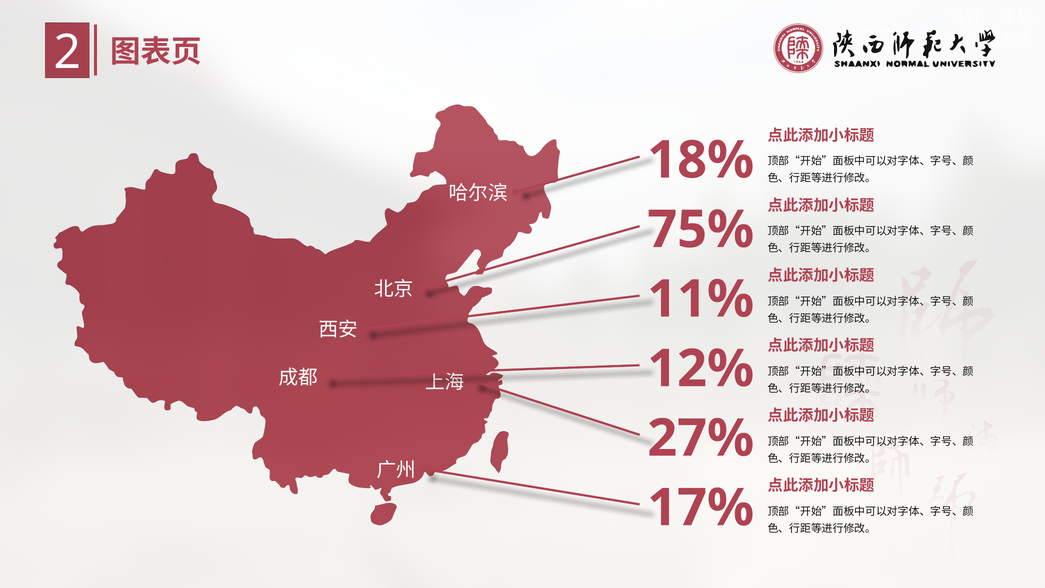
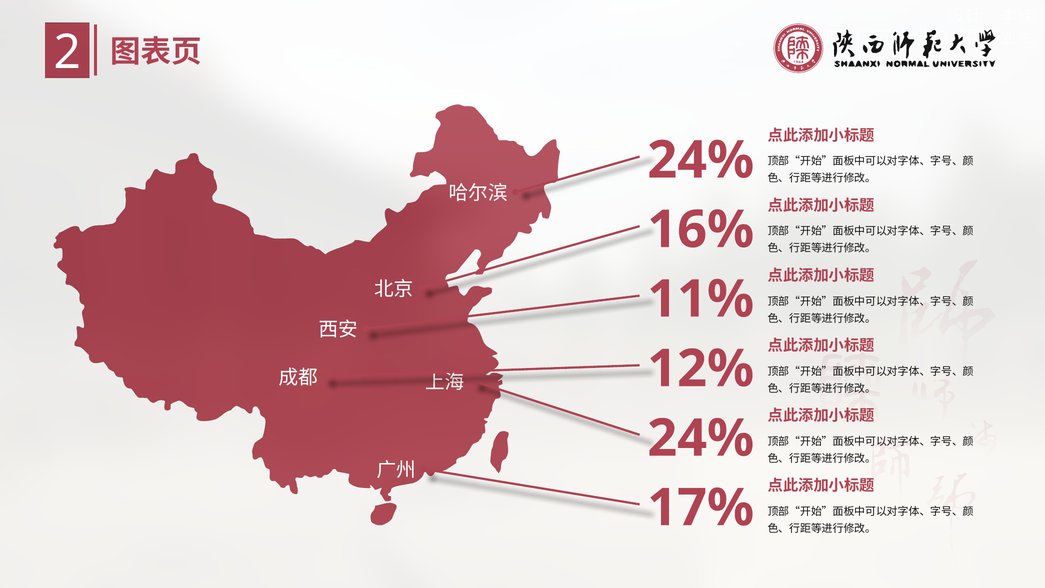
18%: 18% -> 24% (701, 160)
75%: 75% -> 16% (701, 230)
27%: 27% -> 24% (701, 438)
